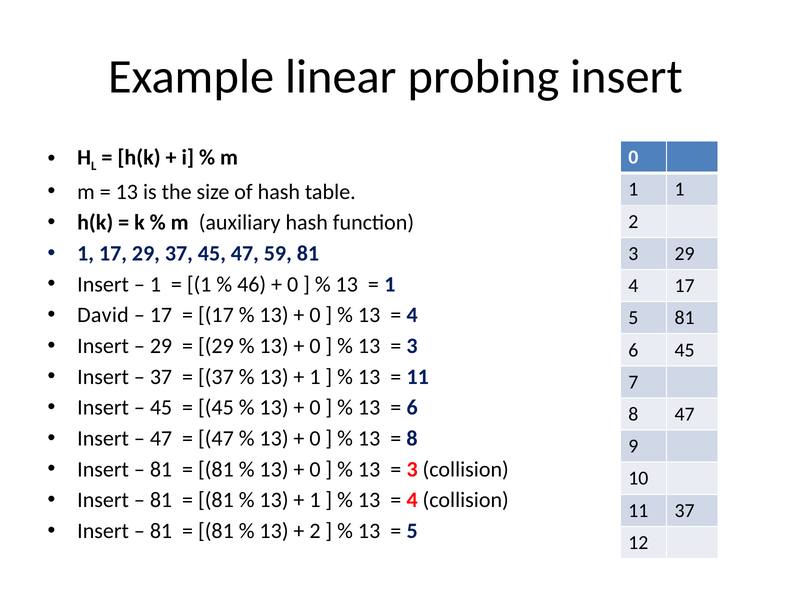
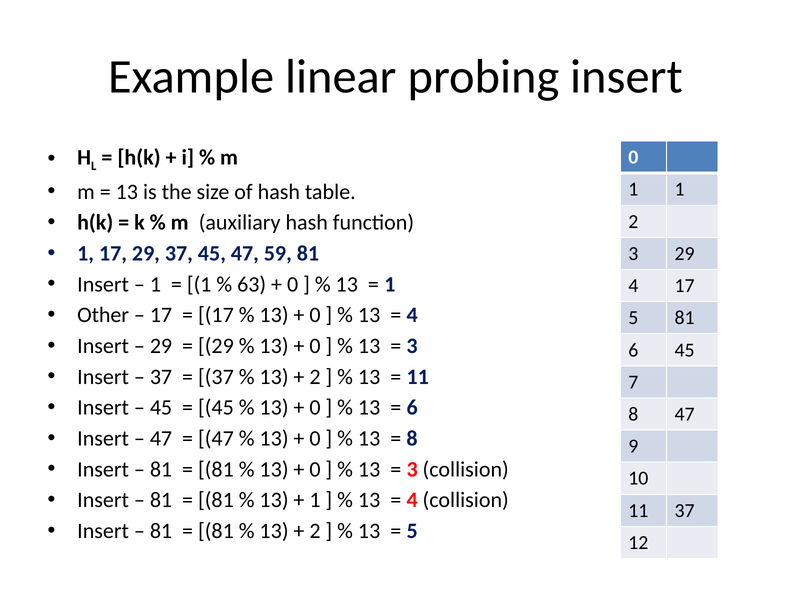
46: 46 -> 63 (252, 284)
David: David -> Other (103, 315)
1: 1 -> 2 (315, 377)
